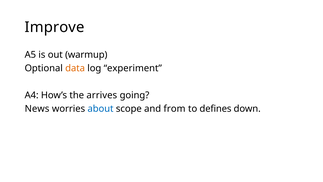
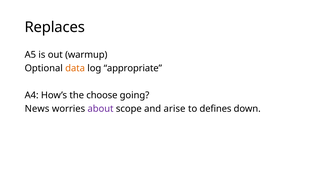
Improve: Improve -> Replaces (55, 27)
experiment: experiment -> appropriate (133, 68)
arrives: arrives -> choose (102, 95)
about colour: blue -> purple (101, 109)
from: from -> arise (175, 109)
